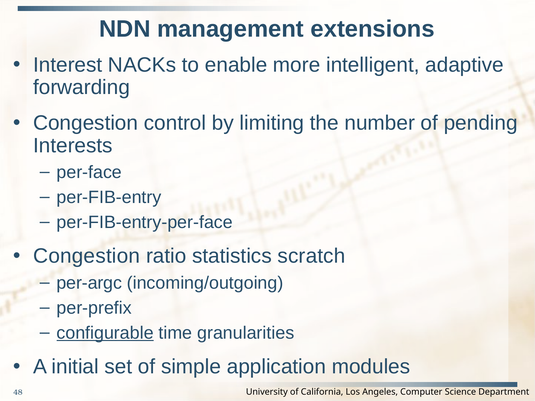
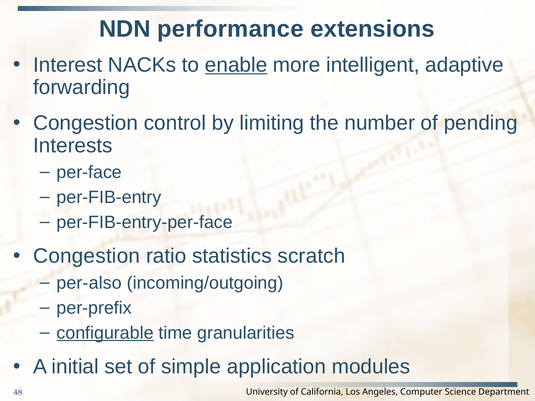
management: management -> performance (230, 29)
enable underline: none -> present (236, 65)
per-argc: per-argc -> per-also (89, 283)
